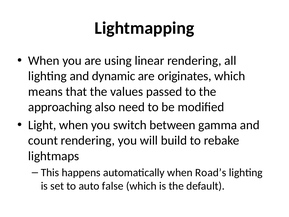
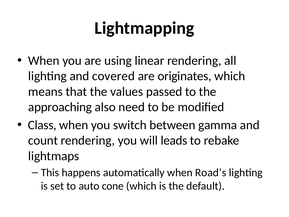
dynamic: dynamic -> covered (113, 76)
Light: Light -> Class (42, 125)
build: build -> leads (174, 140)
false: false -> cone (113, 186)
